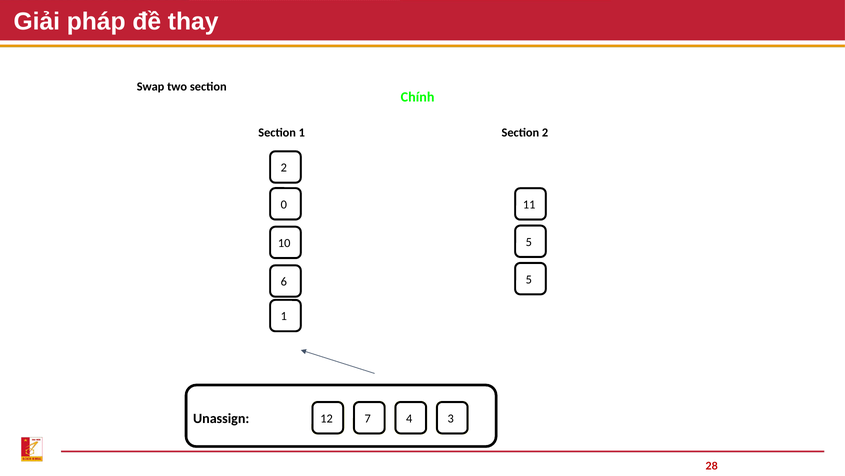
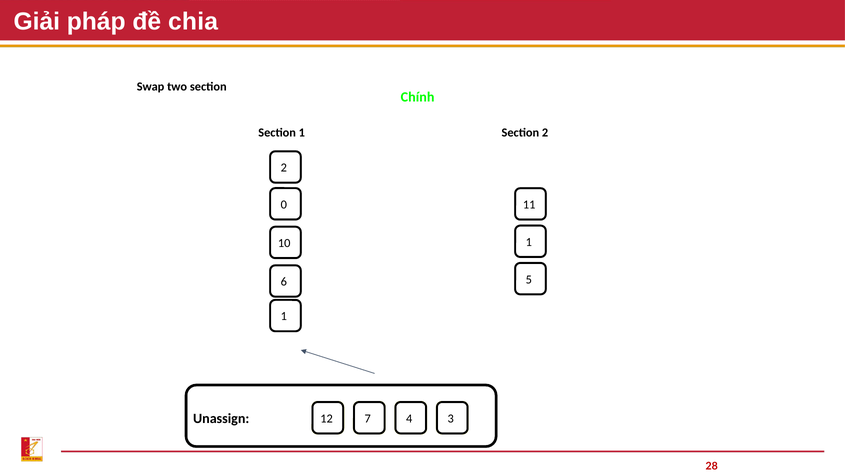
thay: thay -> chia (193, 22)
10 5: 5 -> 1 (529, 242)
